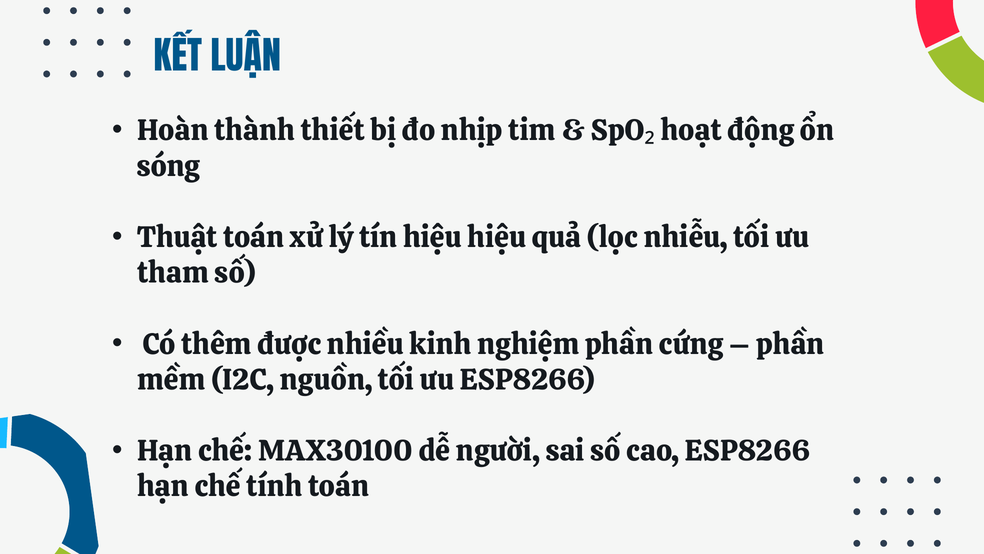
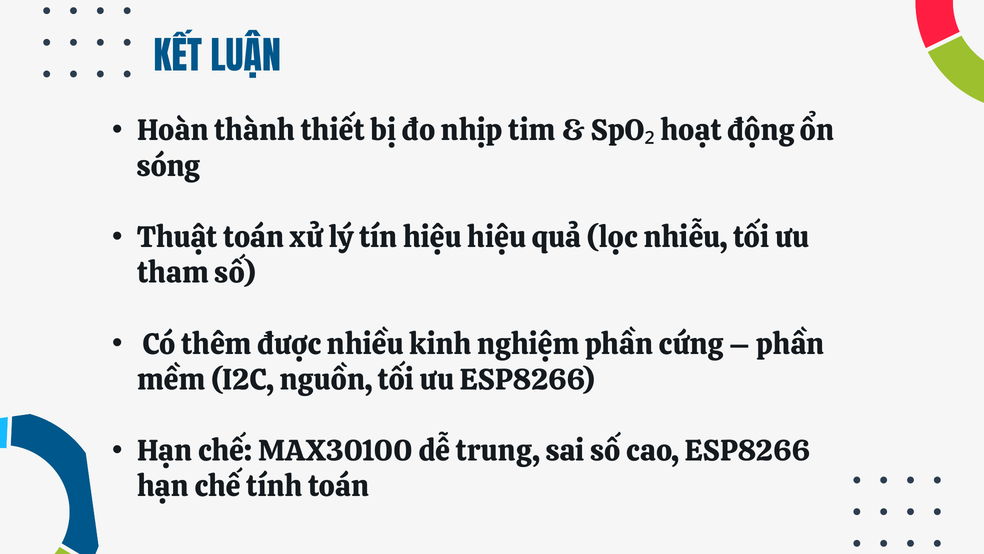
người: người -> trung (498, 451)
